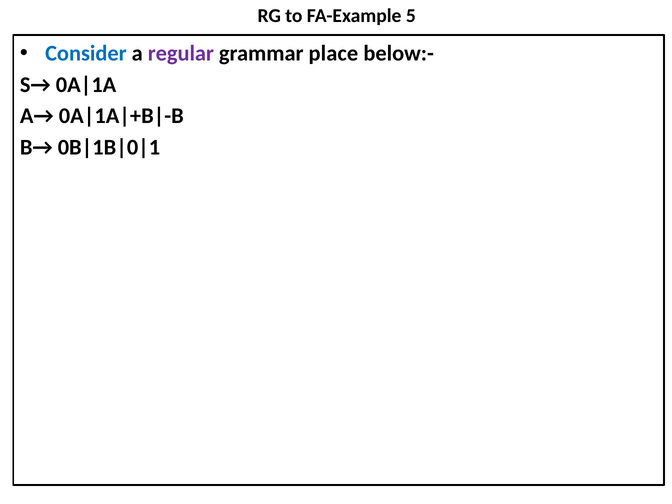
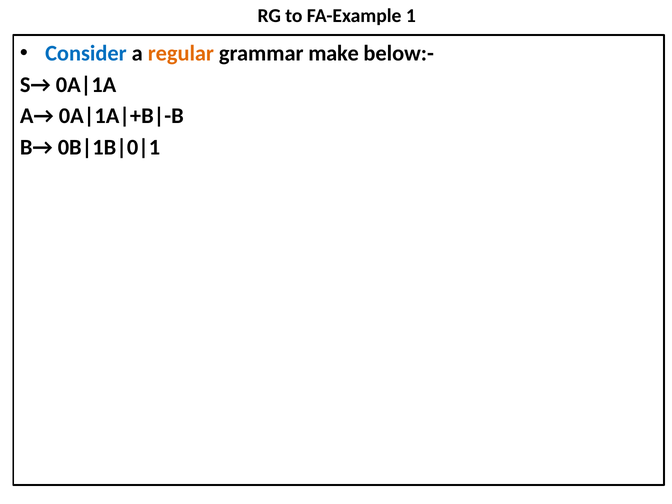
5: 5 -> 1 (411, 16)
regular colour: purple -> orange (181, 53)
place: place -> make (334, 53)
